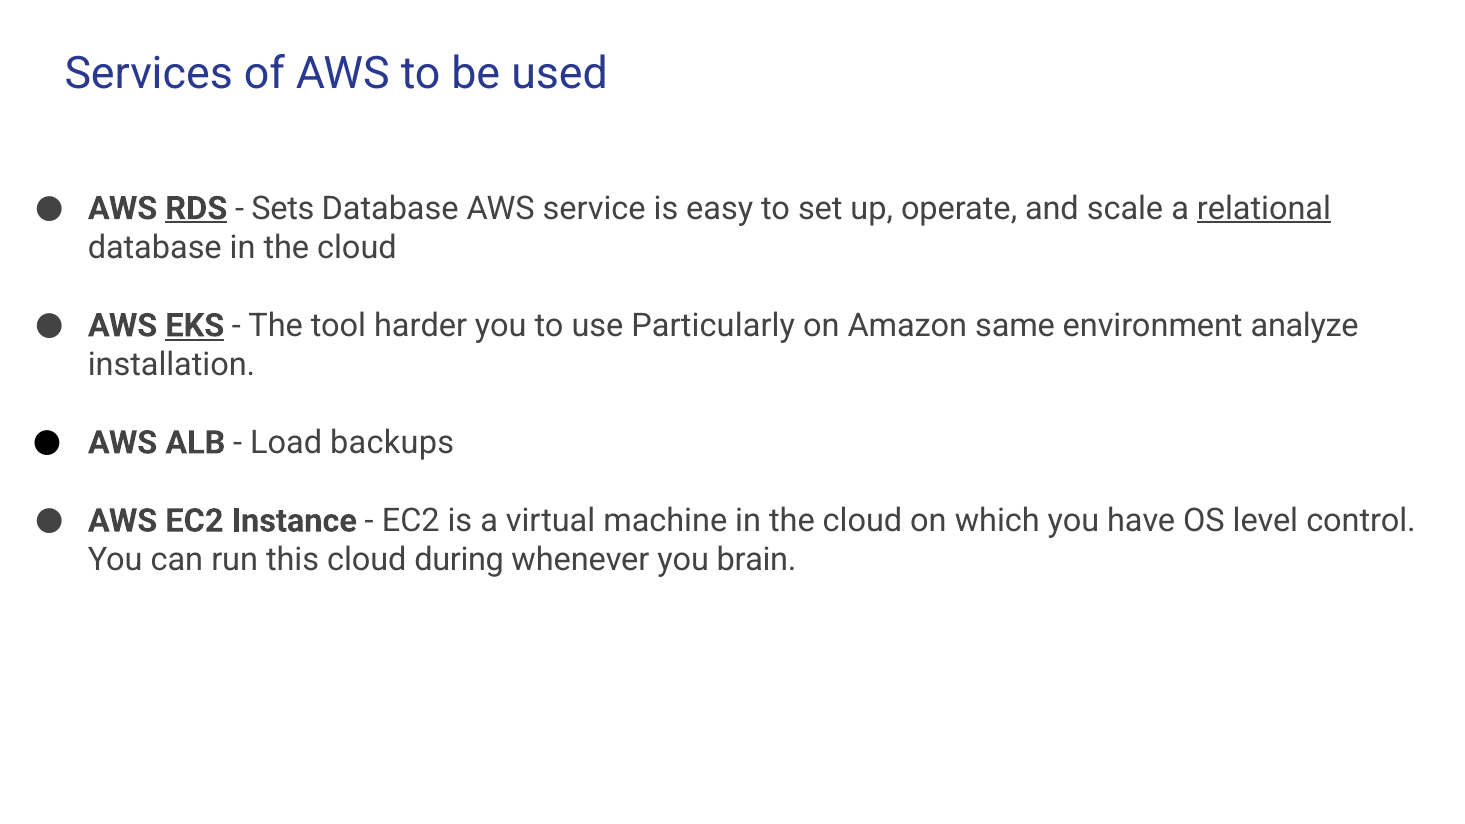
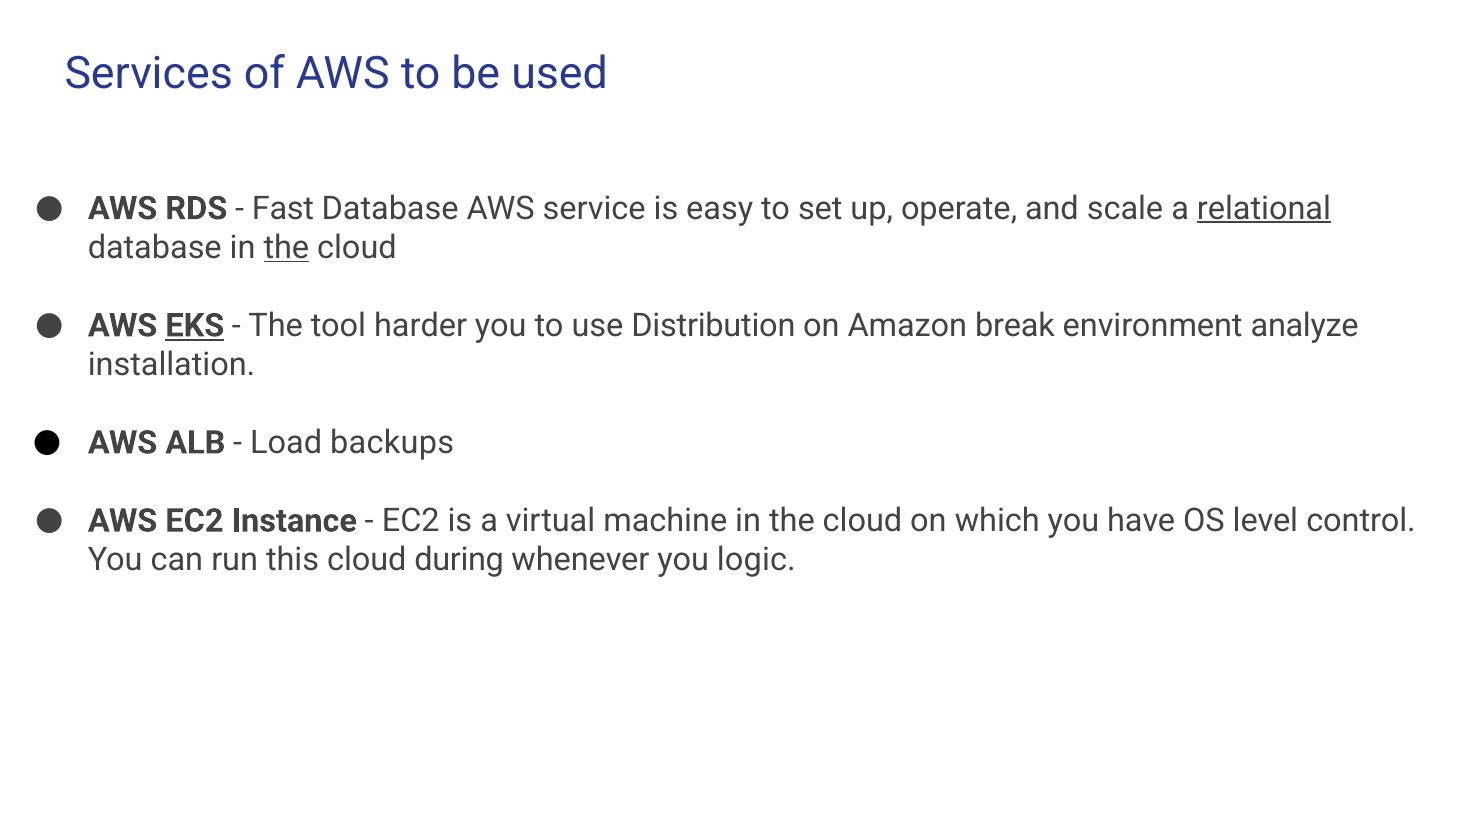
RDS underline: present -> none (196, 208)
Sets: Sets -> Fast (283, 208)
the underline: none -> present (286, 248)
Particularly: Particularly -> Distribution (713, 326)
same: same -> break (1015, 326)
brain: brain -> logic (756, 560)
